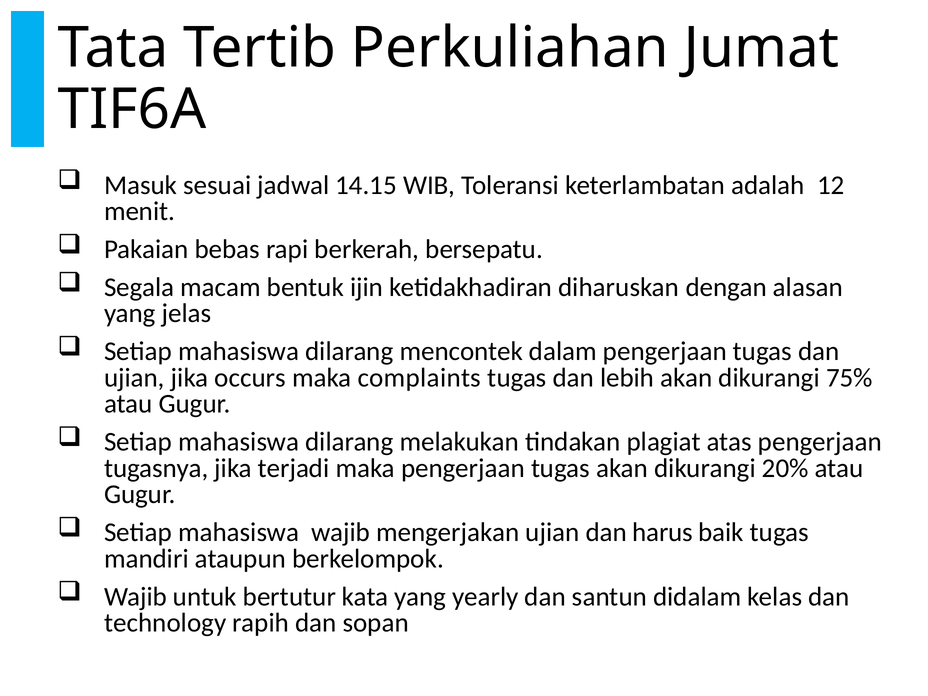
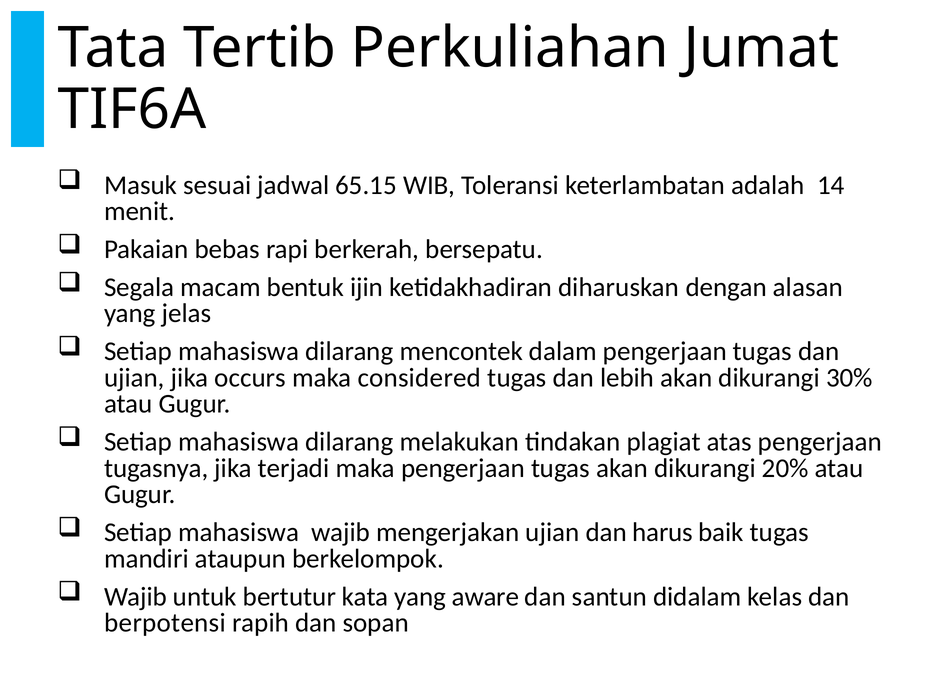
14.15: 14.15 -> 65.15 (366, 185)
12: 12 -> 14 (831, 185)
complaints: complaints -> considered (419, 378)
75%: 75% -> 30% (849, 378)
yearly: yearly -> aware (485, 597)
technology: technology -> berpotensi (165, 623)
